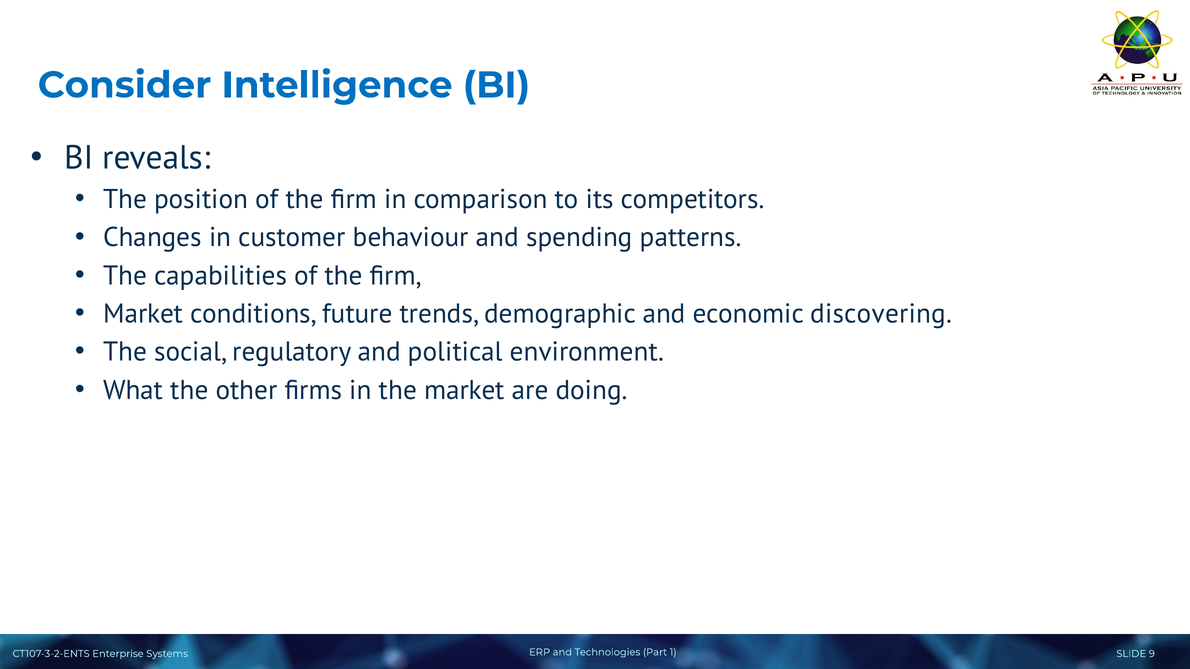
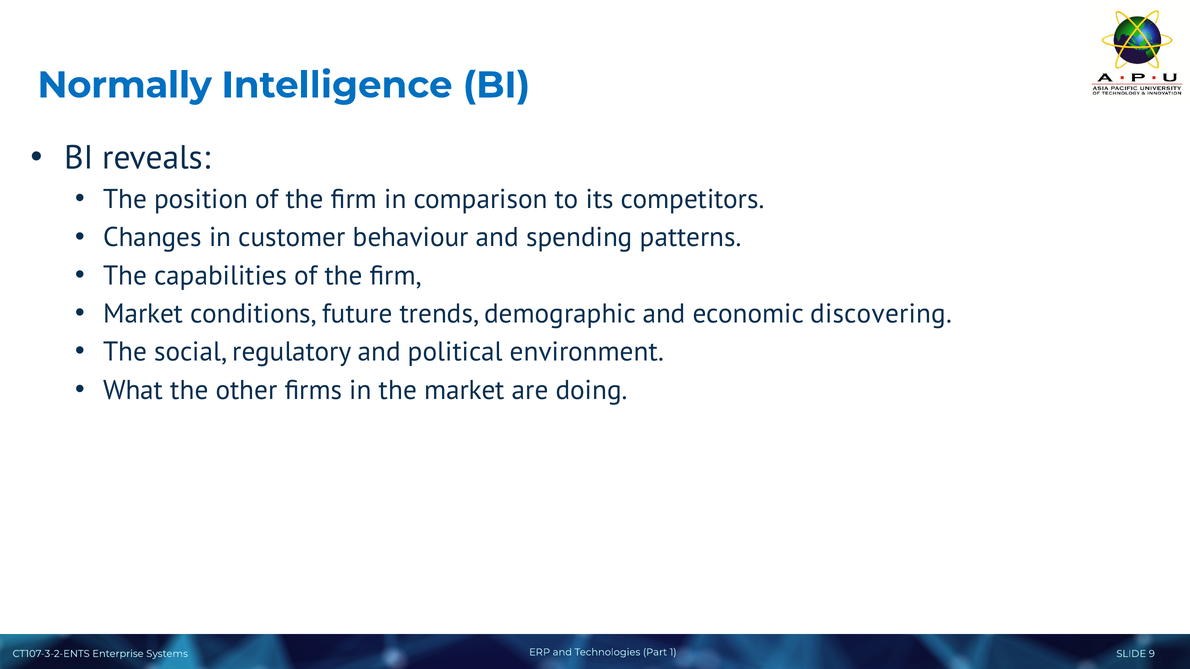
Consider: Consider -> Normally (125, 85)
